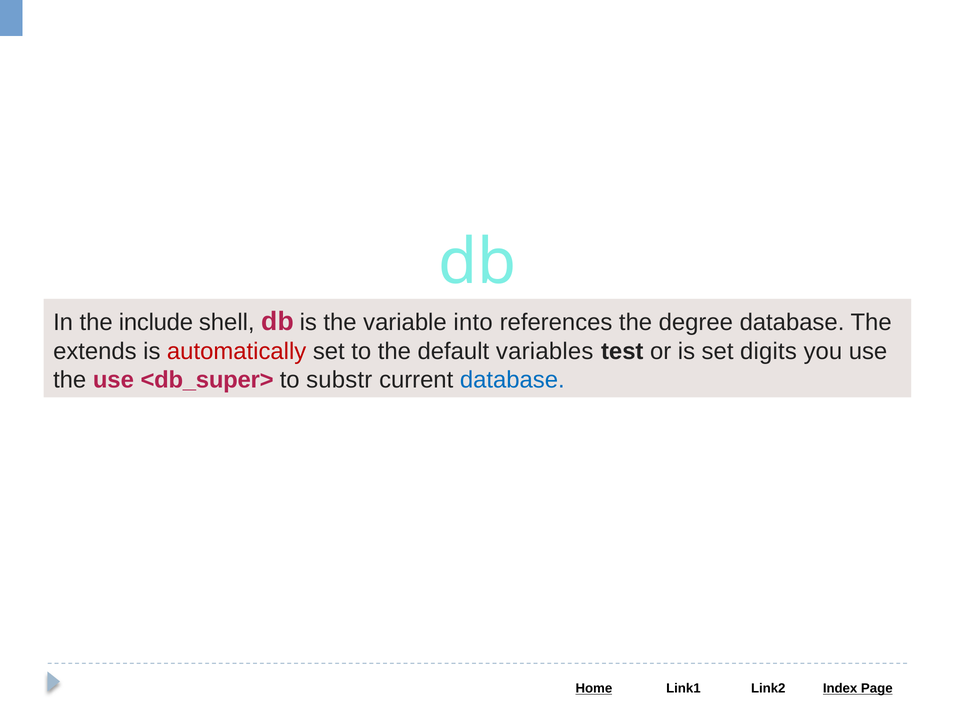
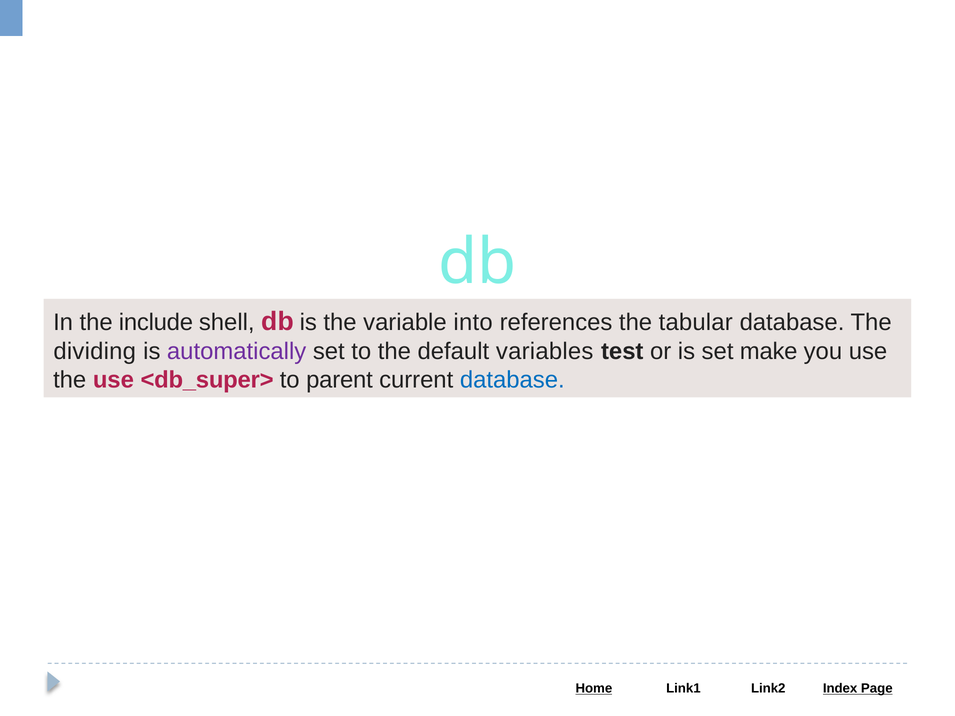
degree: degree -> tabular (696, 322)
extends: extends -> dividing (95, 351)
automatically colour: red -> purple (237, 351)
digits: digits -> make (769, 351)
substr: substr -> parent (339, 380)
